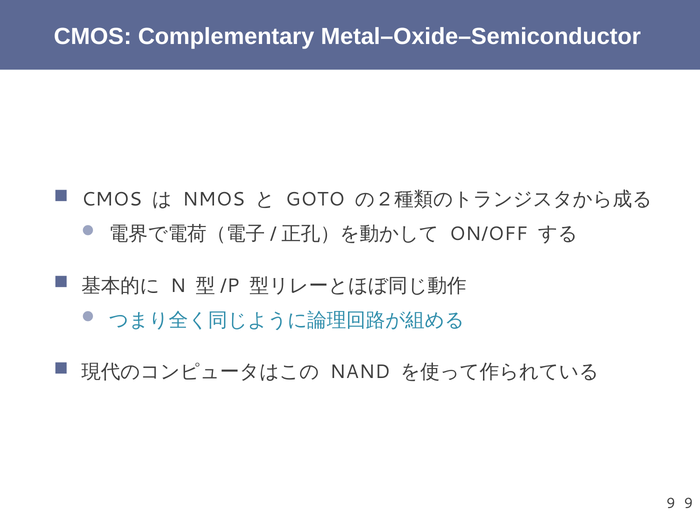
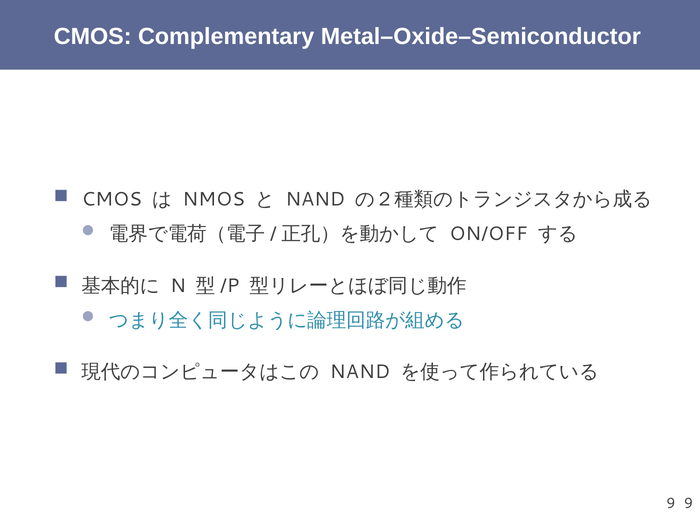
GOTO: GOTO -> NAND (315, 199)
